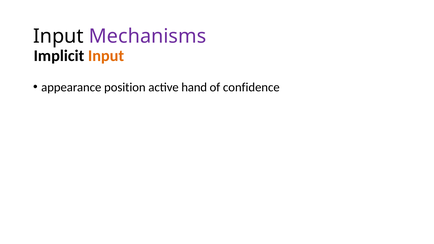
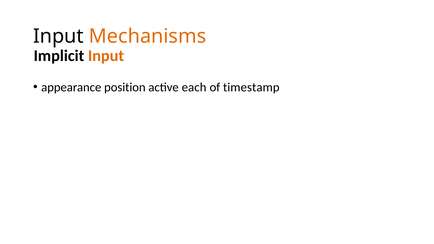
Mechanisms colour: purple -> orange (148, 36)
hand: hand -> each (194, 87)
confidence: confidence -> timestamp (251, 87)
